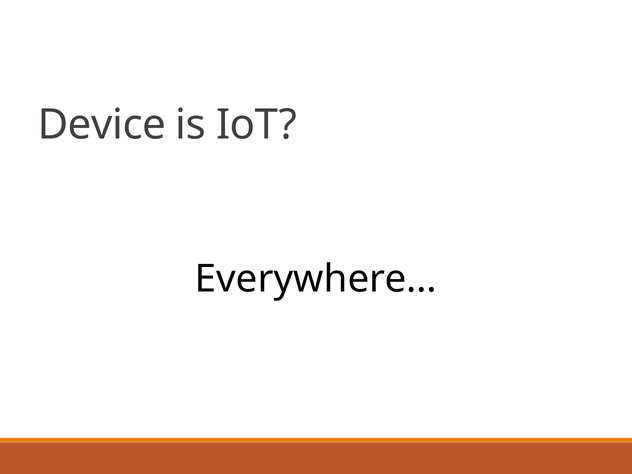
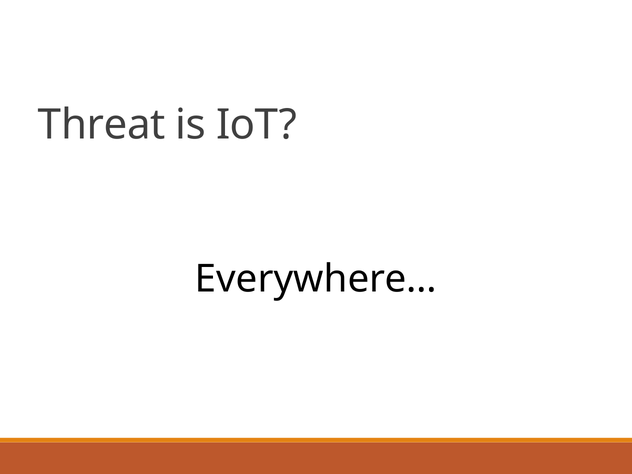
Device: Device -> Threat (102, 125)
